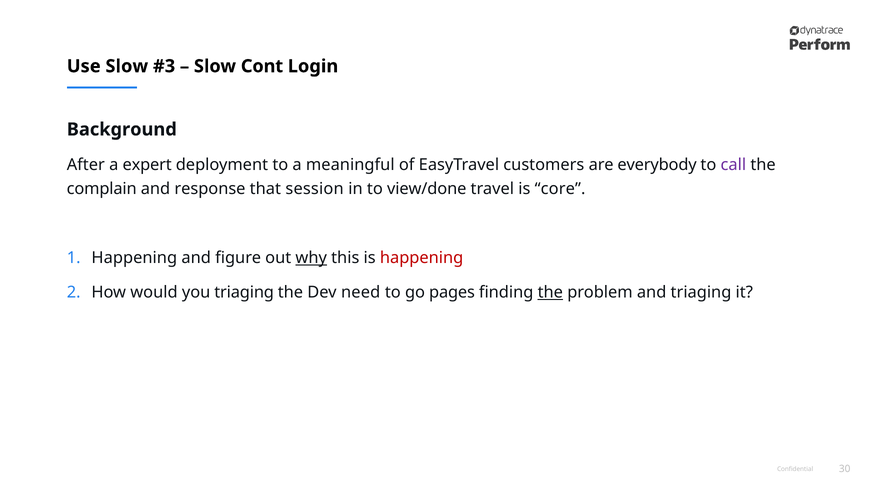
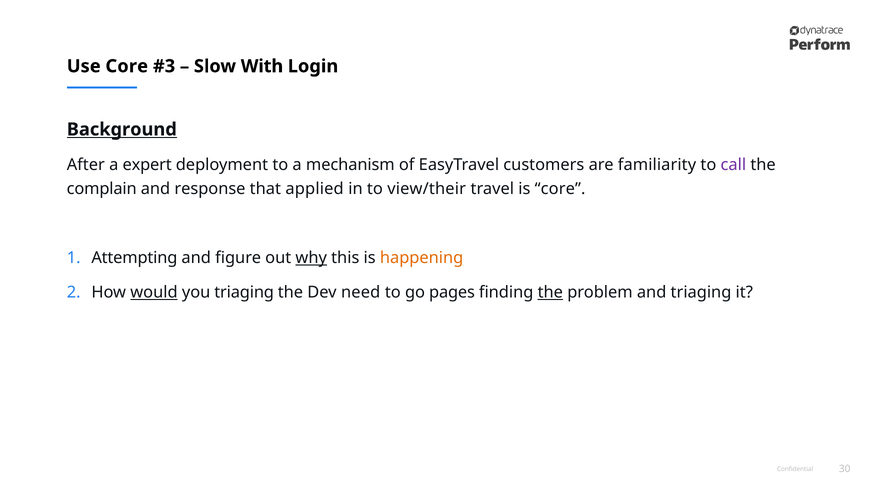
Use Slow: Slow -> Core (127, 66)
Cont: Cont -> With (262, 66)
Background underline: none -> present (122, 129)
meaningful: meaningful -> mechanism (350, 165)
everybody: everybody -> familiarity (657, 165)
session: session -> applied (315, 189)
view/done: view/done -> view/their (427, 189)
Happening: Happening -> Attempting (134, 258)
happening colour: red -> orange (422, 258)
would underline: none -> present (154, 292)
